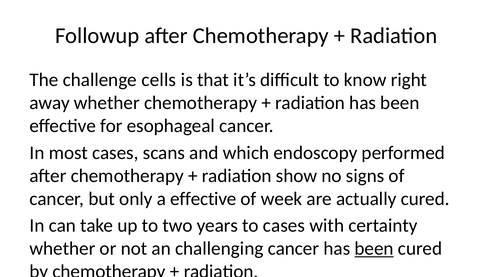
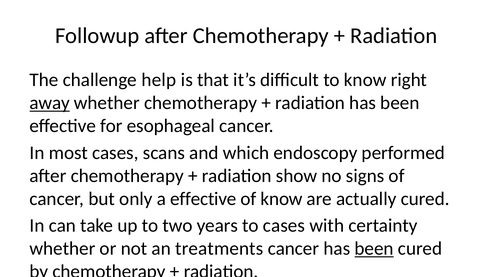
cells: cells -> help (159, 80)
away underline: none -> present (50, 103)
of week: week -> know (282, 199)
challenging: challenging -> treatments (219, 249)
